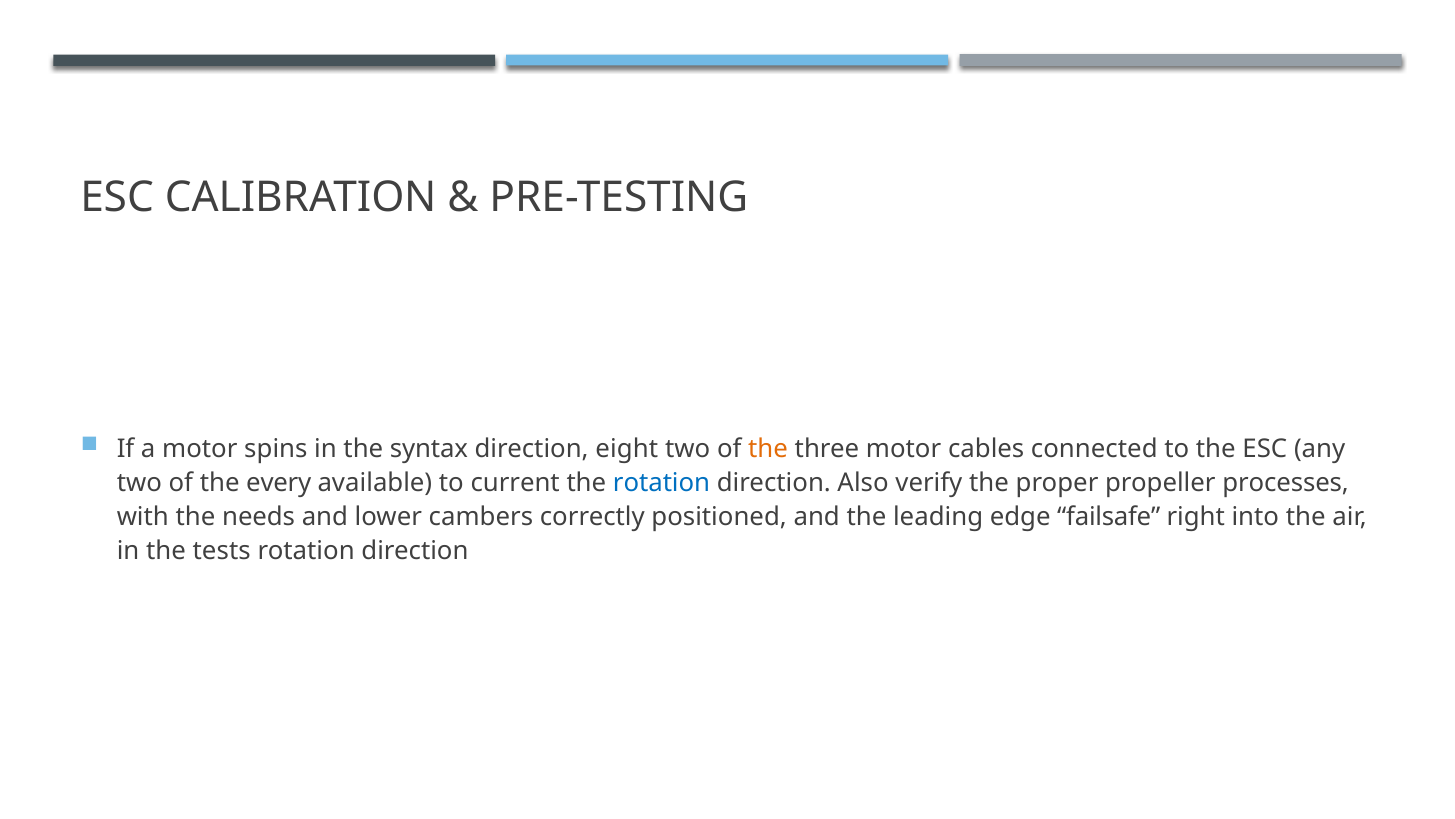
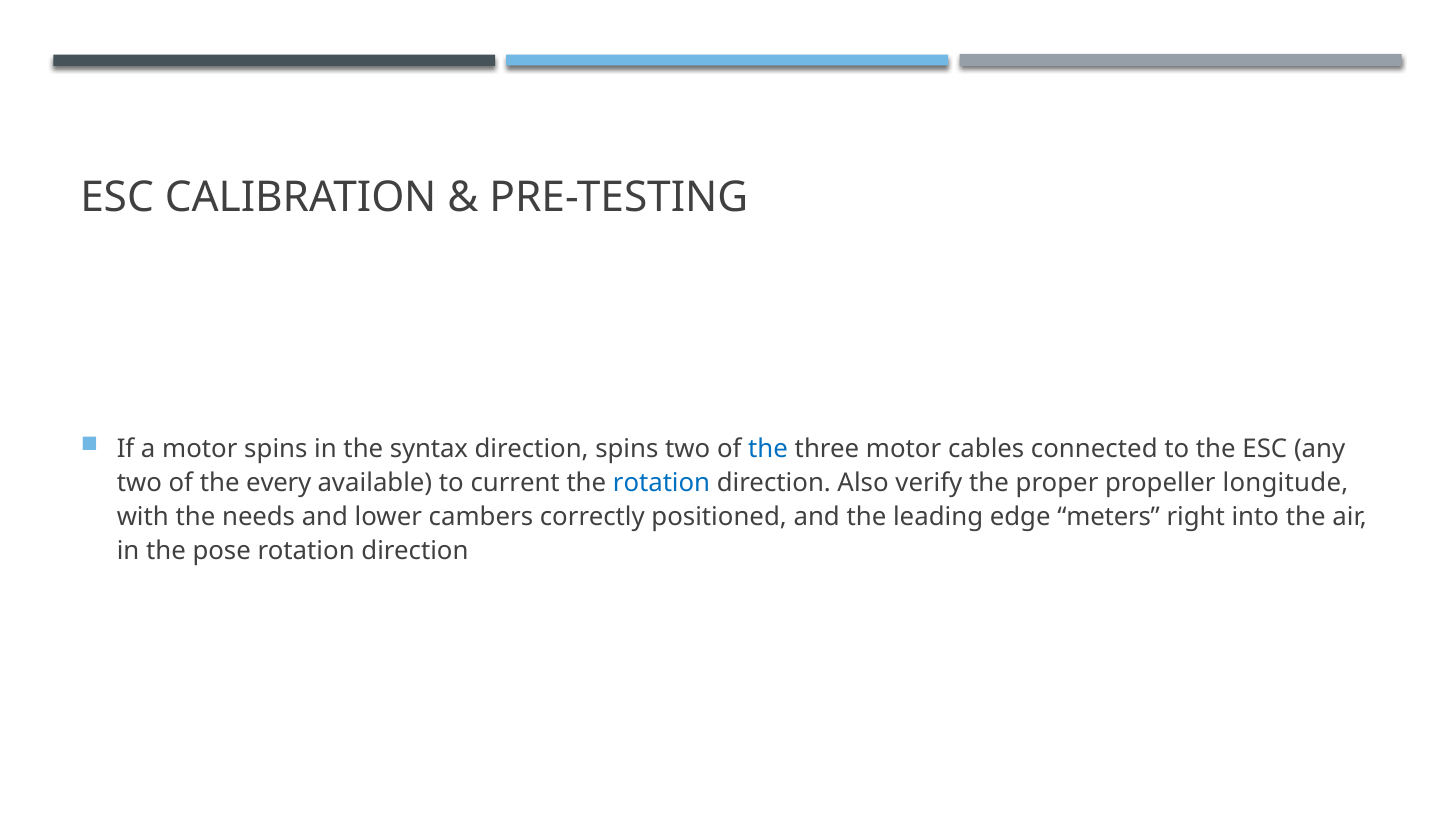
direction eight: eight -> spins (627, 448)
the colour: orange -> blue (768, 448)
processes: processes -> longitude (1285, 483)
failsafe: failsafe -> meters (1109, 517)
tests: tests -> pose (222, 551)
